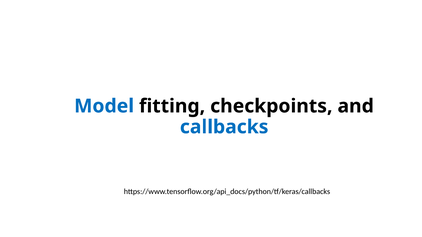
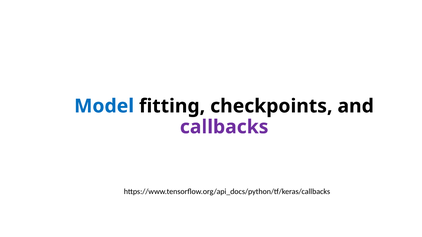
callbacks colour: blue -> purple (224, 127)
